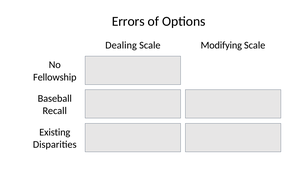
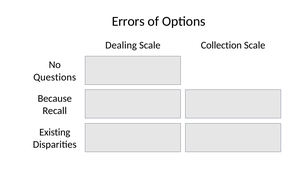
Modifying: Modifying -> Collection (221, 45)
Fellowship: Fellowship -> Questions (55, 77)
Baseball: Baseball -> Because (55, 98)
